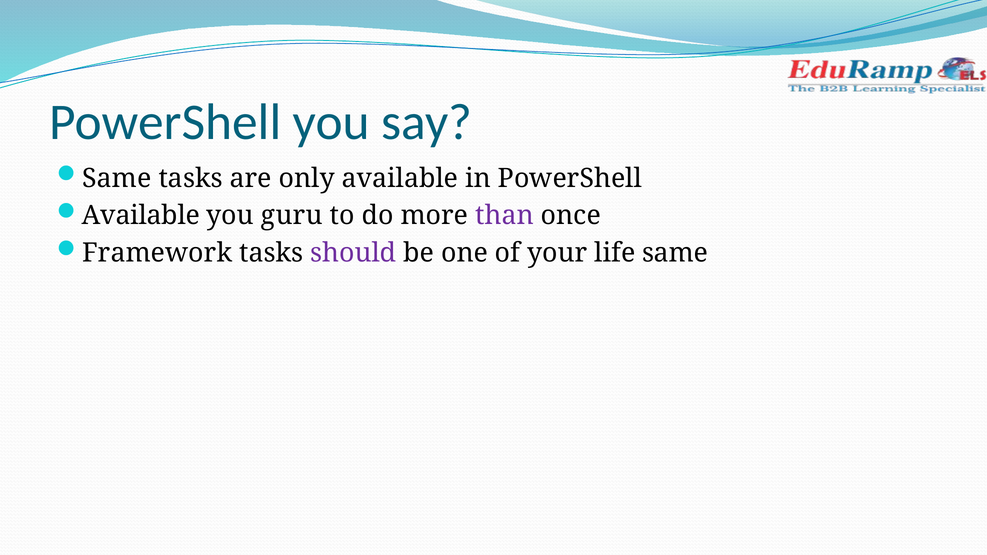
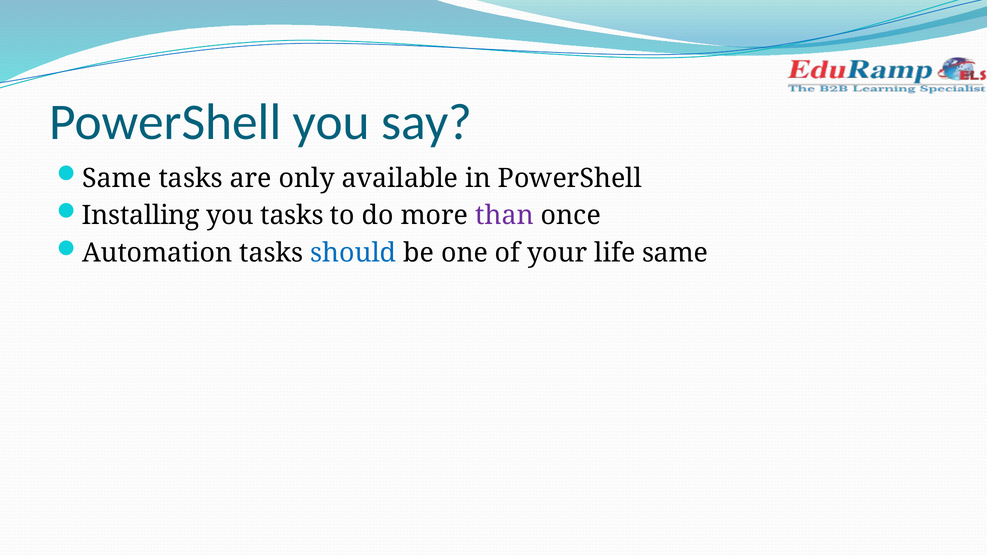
Available: Available -> Installing (141, 216)
you guru: guru -> tasks (292, 216)
Framework: Framework -> Automation (157, 253)
should colour: purple -> blue (353, 253)
